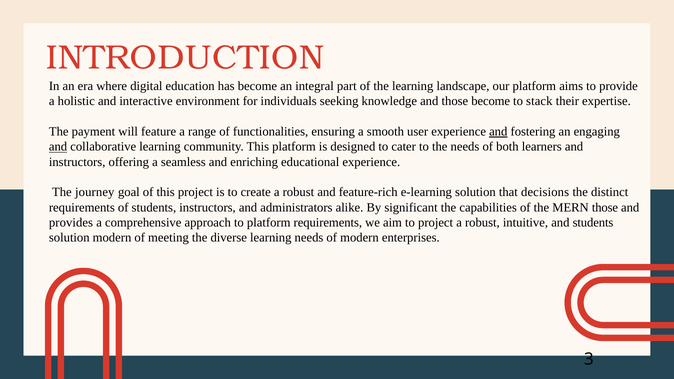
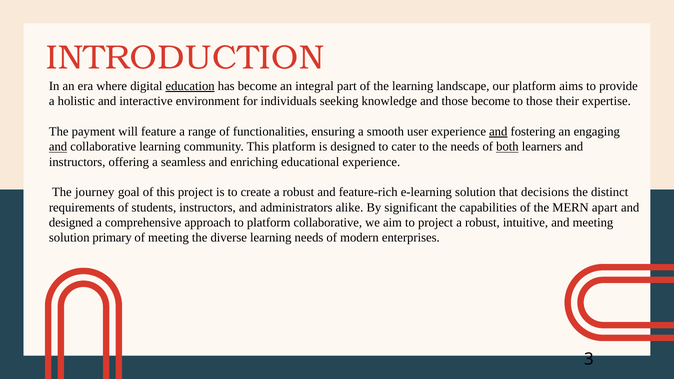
education underline: none -> present (190, 86)
to stack: stack -> those (539, 101)
both underline: none -> present (507, 147)
MERN those: those -> apart (605, 207)
provides: provides -> designed (71, 223)
platform requirements: requirements -> collaborative (328, 223)
and students: students -> meeting (593, 223)
solution modern: modern -> primary (112, 238)
